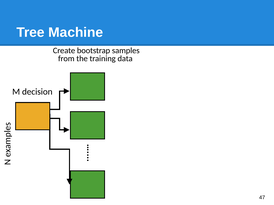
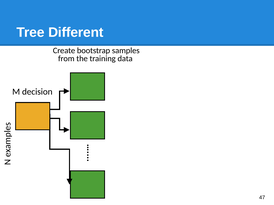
Machine: Machine -> Different (76, 32)
